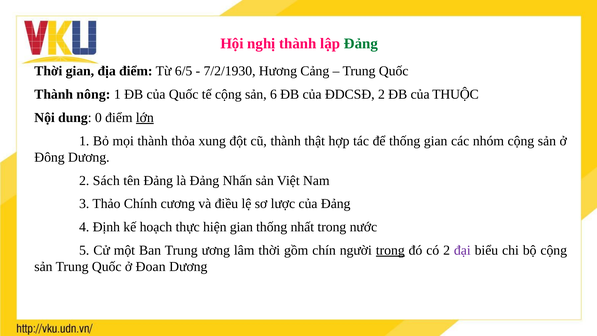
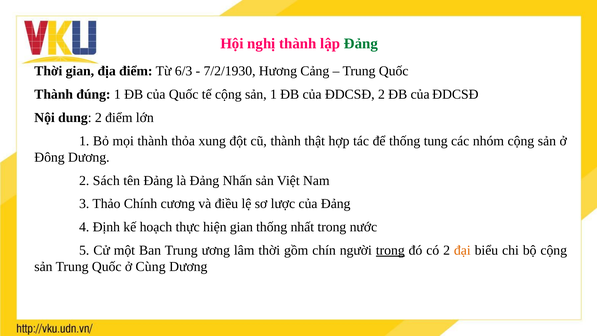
6/5: 6/5 -> 6/3 (184, 71)
nông: nông -> đúng (93, 94)
sản 6: 6 -> 1 (273, 94)
2 ĐB của THUỘC: THUỘC -> ĐDCSĐ (455, 94)
dung 0: 0 -> 2 (98, 118)
lớn underline: present -> none (145, 118)
thống gian: gian -> tung (436, 141)
đại colour: purple -> orange (462, 250)
Đoan: Đoan -> Cùng (151, 267)
